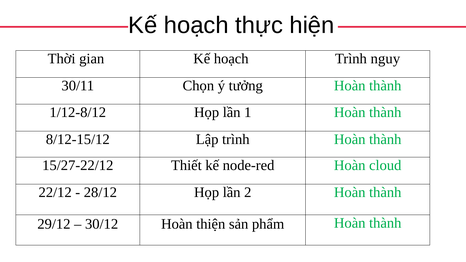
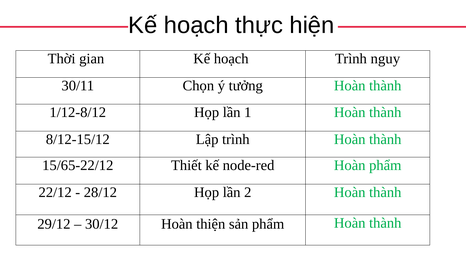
15/27-22/12: 15/27-22/12 -> 15/65-22/12 (78, 166)
Hoàn cloud: cloud -> phẩm (385, 166)
